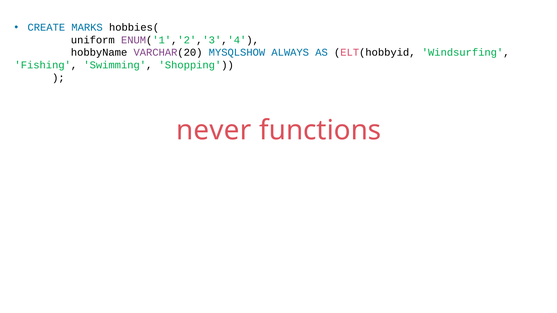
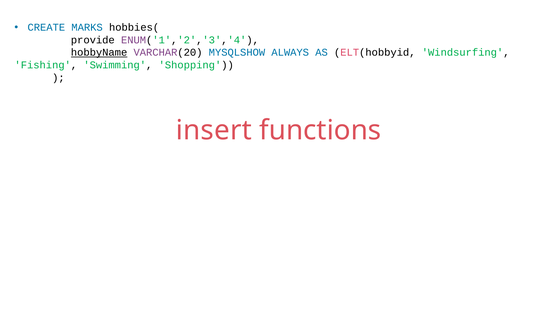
uniform: uniform -> provide (93, 40)
hobbyName underline: none -> present (99, 53)
never: never -> insert (214, 131)
